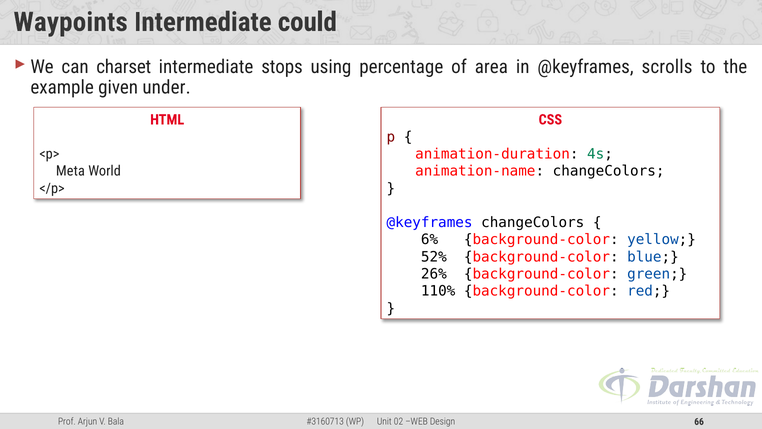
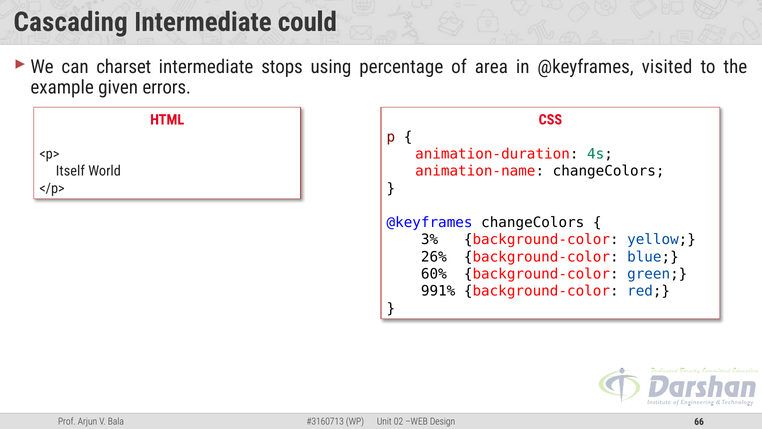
Waypoints: Waypoints -> Cascading (71, 22)
scrolls: scrolls -> visited (667, 67)
under: under -> errors (167, 88)
Meta: Meta -> Itself (70, 171)
6%: 6% -> 3% (430, 240)
52%: 52% -> 26% (434, 257)
26%: 26% -> 60% (434, 274)
110%: 110% -> 991% (438, 291)
